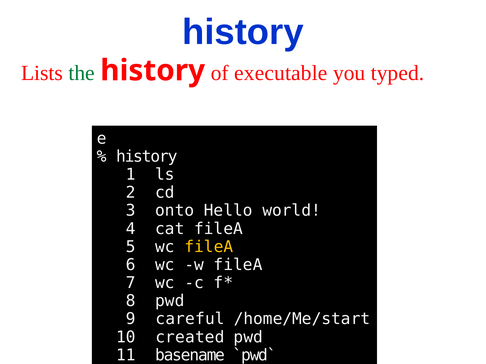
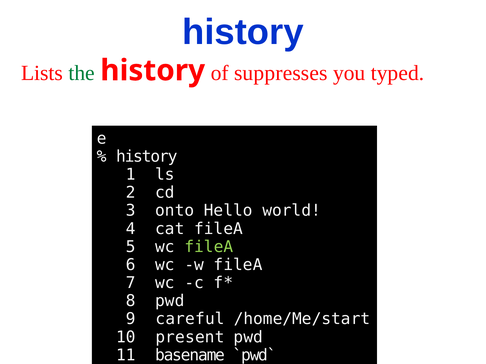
executable: executable -> suppresses (281, 73)
fileA colour: yellow -> light green (209, 247)
created: created -> present (190, 338)
